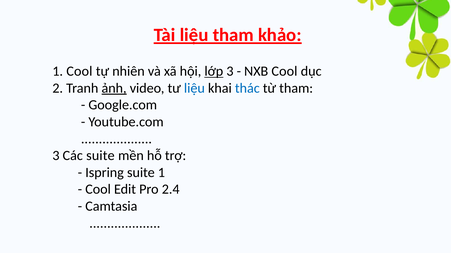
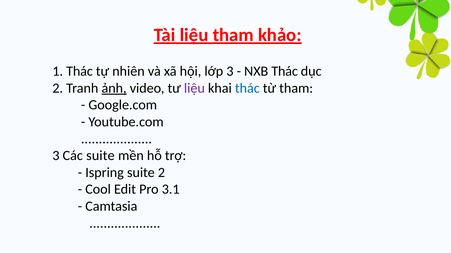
1 Cool: Cool -> Thác (80, 71)
lớp underline: present -> none (214, 71)
NXB Cool: Cool -> Thác (285, 71)
liệu colour: blue -> purple (194, 88)
suite 1: 1 -> 2 (161, 173)
2.4: 2.4 -> 3.1 (171, 190)
